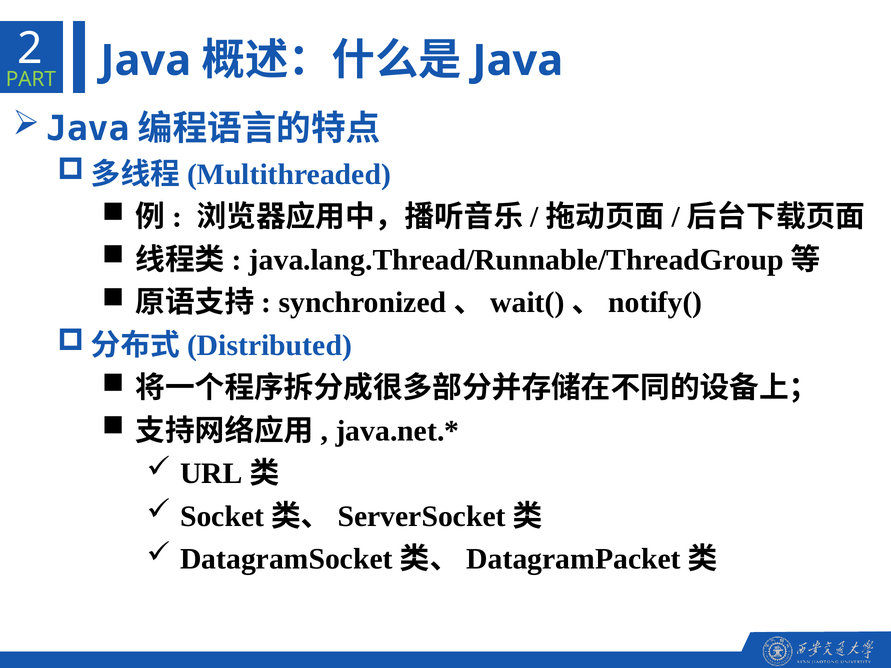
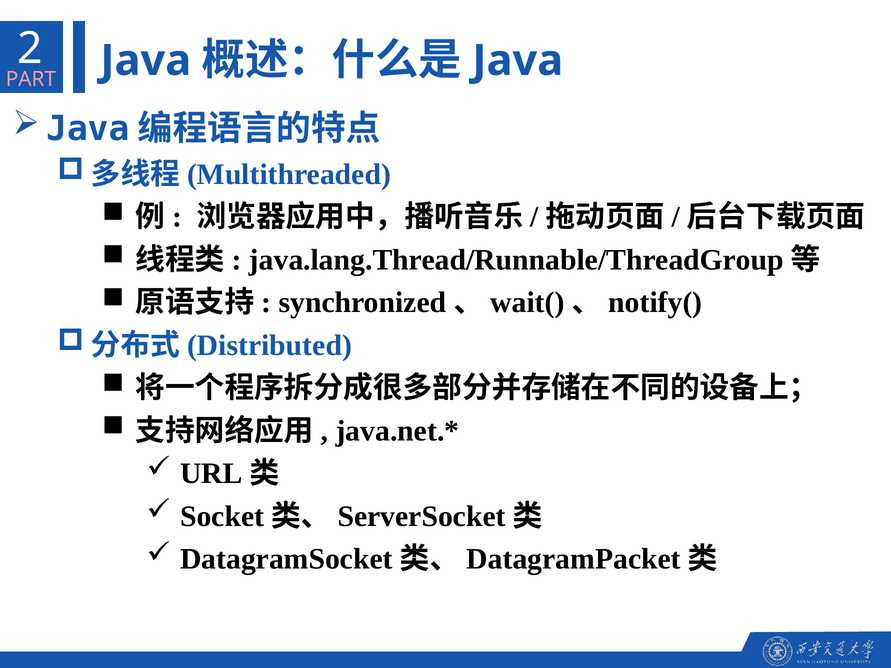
PART colour: light green -> pink (31, 79)
